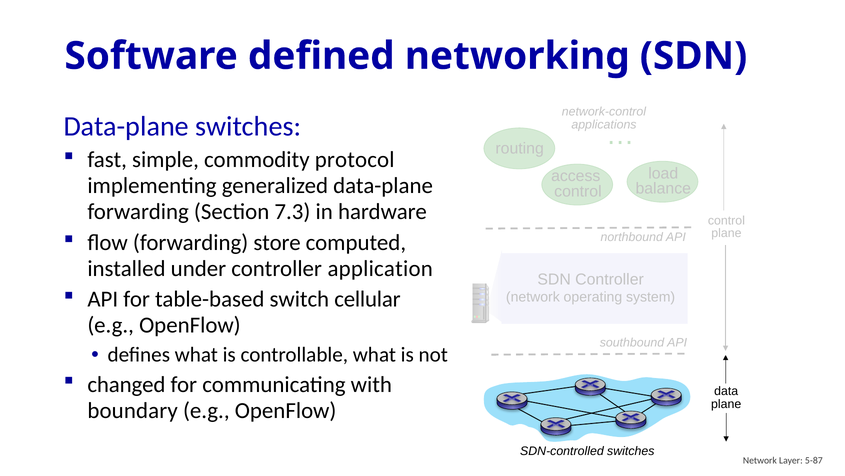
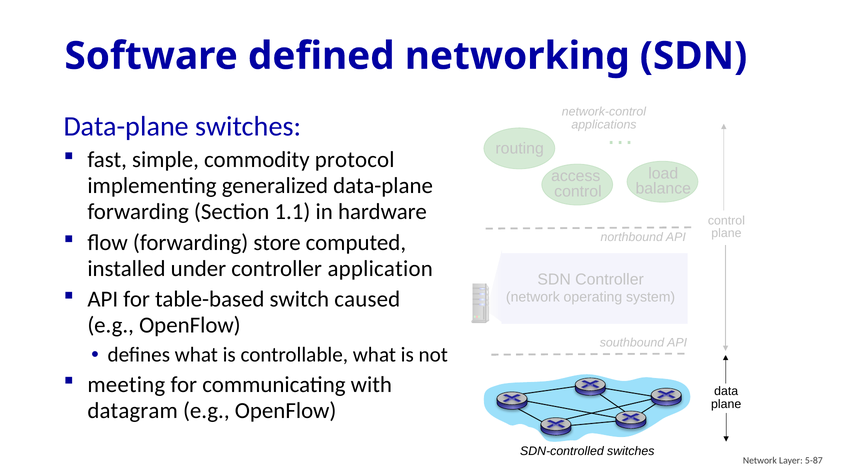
7.3: 7.3 -> 1.1 (292, 212)
cellular: cellular -> caused (367, 299)
changed: changed -> meeting (126, 384)
boundary: boundary -> datagram (133, 410)
